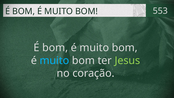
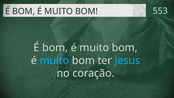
Jesus colour: light green -> light blue (127, 60)
